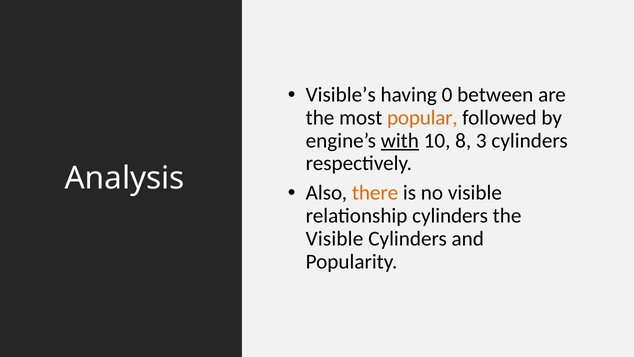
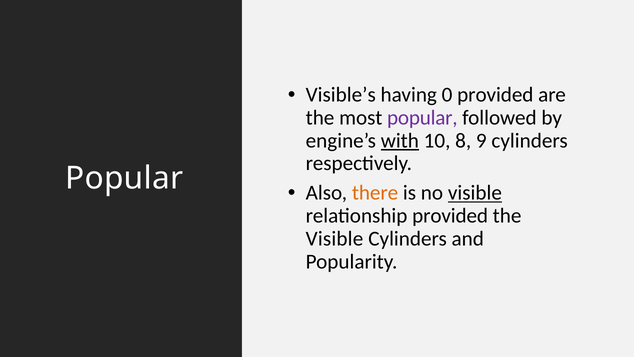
0 between: between -> provided (495, 95)
popular colour: orange -> purple (422, 118)
3: 3 -> 9 (481, 140)
Analysis: Analysis -> Popular (124, 178)
visible underline: none -> present (475, 193)
relationship cylinders: cylinders -> provided (450, 216)
